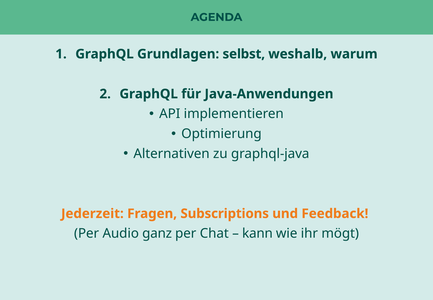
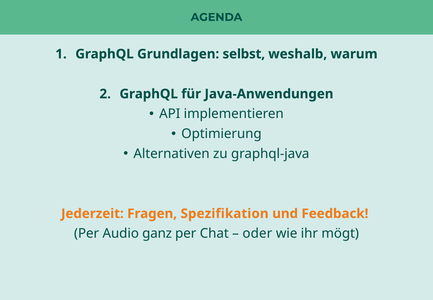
Subscriptions: Subscriptions -> Spezifikation (225, 213)
kann: kann -> oder (257, 233)
